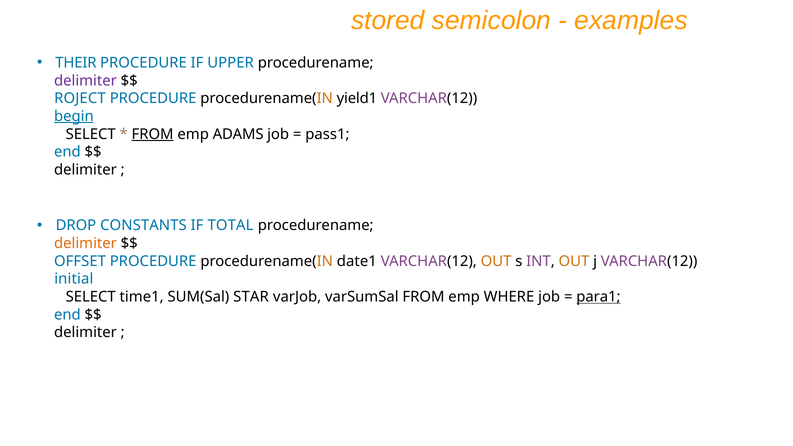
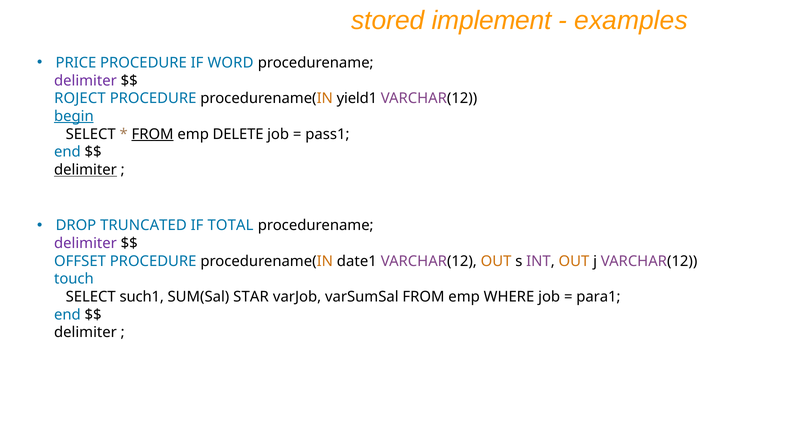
semicolon: semicolon -> implement (492, 21)
THEIR: THEIR -> PRICE (76, 63)
UPPER: UPPER -> WORD (230, 63)
ADAMS: ADAMS -> DELETE (238, 134)
delimiter underline: none -> present (85, 170)
CONSTANTS: CONSTANTS -> TRUNCATED (143, 226)
delimiter colour: orange -> purple (85, 243)
initial: initial -> touch (74, 279)
time1: time1 -> such1 (142, 297)
para1 underline: present -> none (598, 297)
